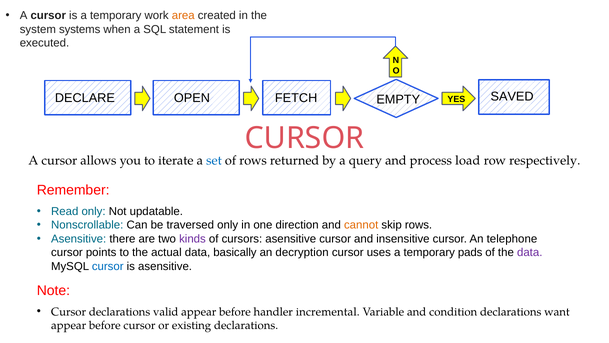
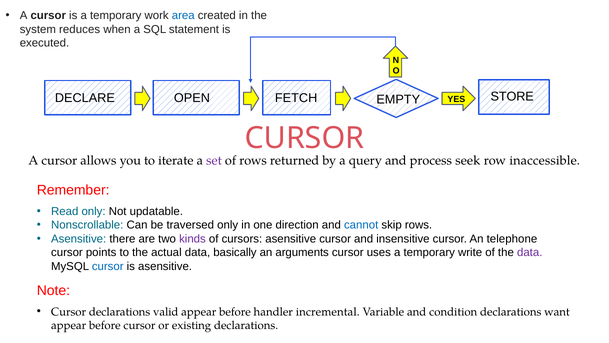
area colour: orange -> blue (183, 16)
systems: systems -> reduces (80, 29)
SAVED: SAVED -> STORE (512, 97)
set colour: blue -> purple (214, 160)
load: load -> seek (468, 160)
respectively: respectively -> inaccessible (545, 160)
cannot colour: orange -> blue (361, 225)
decryption: decryption -> arguments (302, 252)
pads: pads -> write (470, 252)
